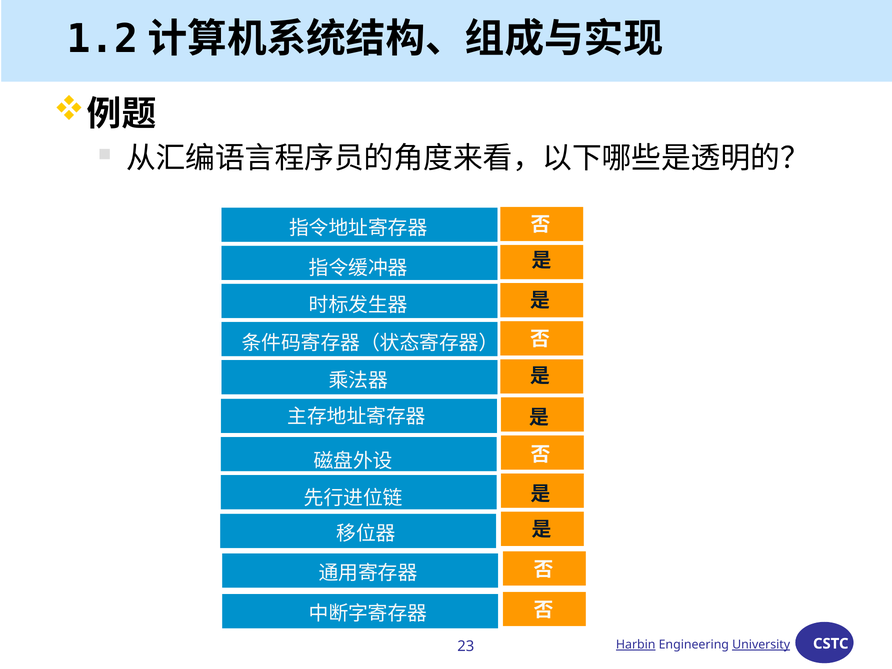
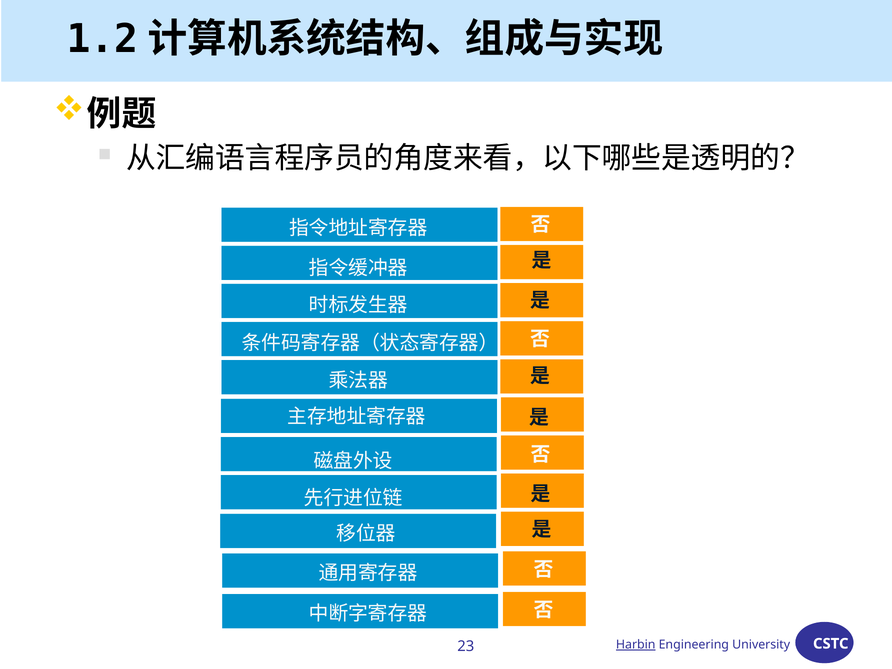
University underline: present -> none (761, 645)
